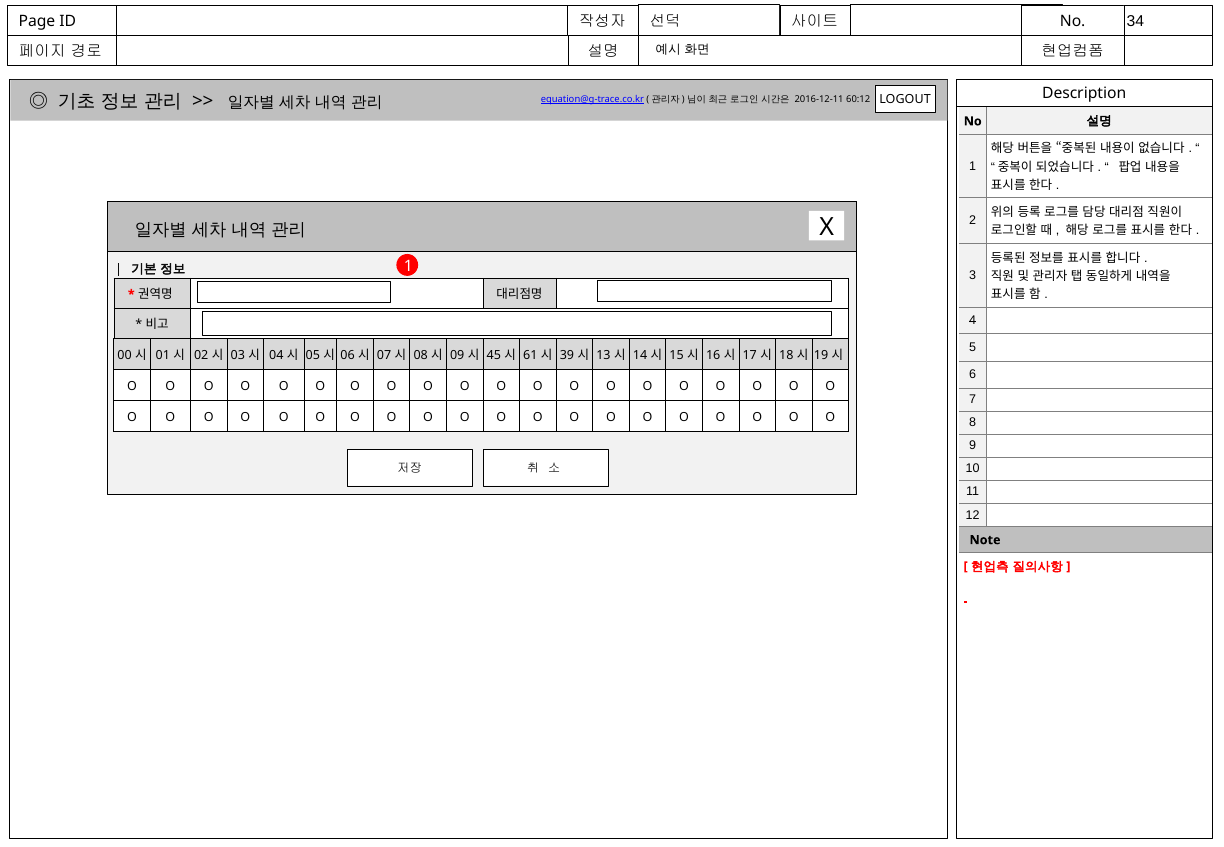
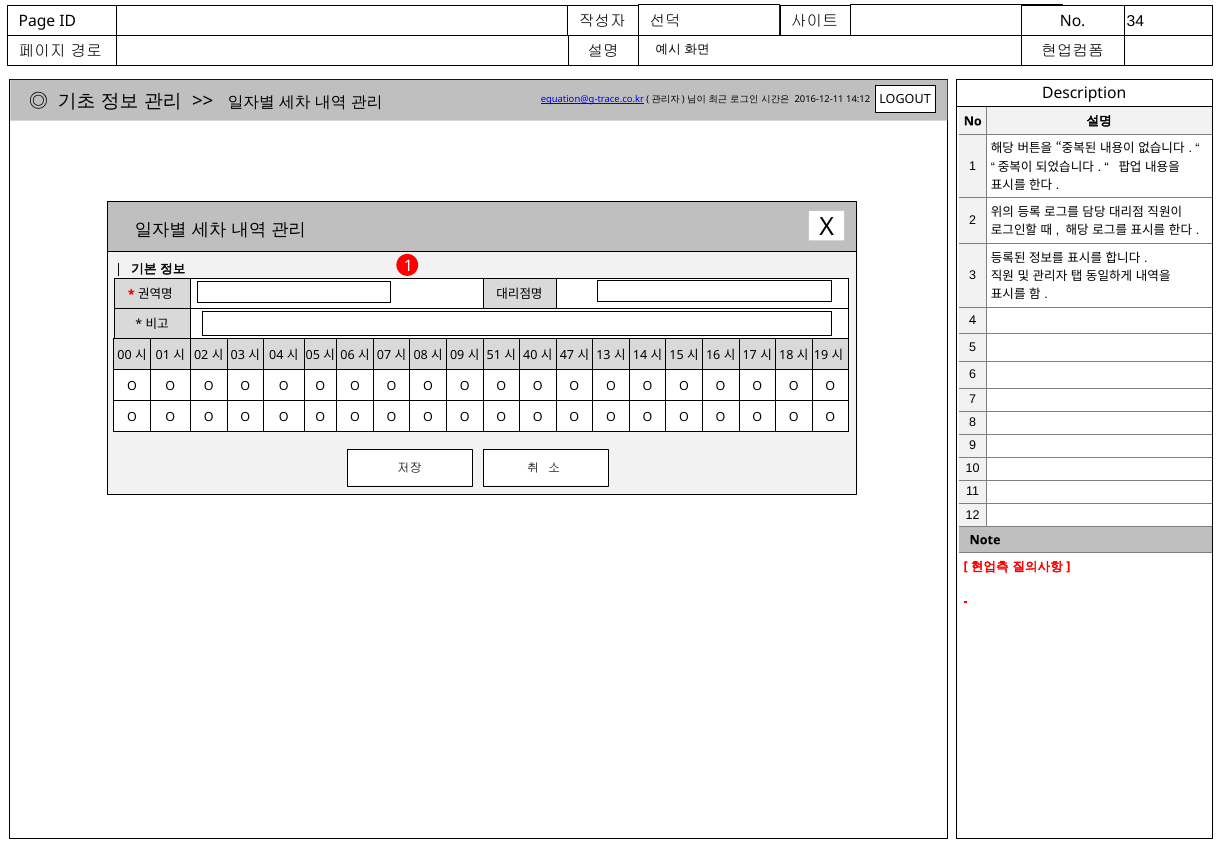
60:12: 60:12 -> 14:12 (858, 99)
45: 45 -> 51 (494, 356)
61: 61 -> 40 (530, 356)
39: 39 -> 47 (567, 356)
